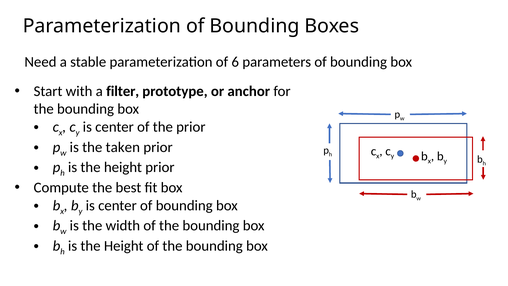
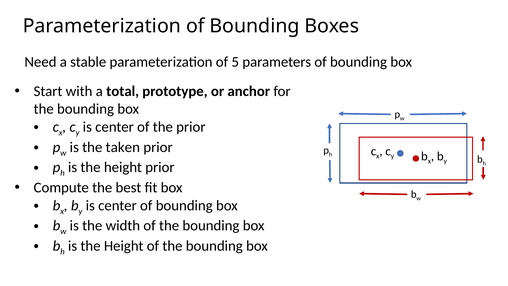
6: 6 -> 5 (235, 62)
filter: filter -> total (123, 91)
